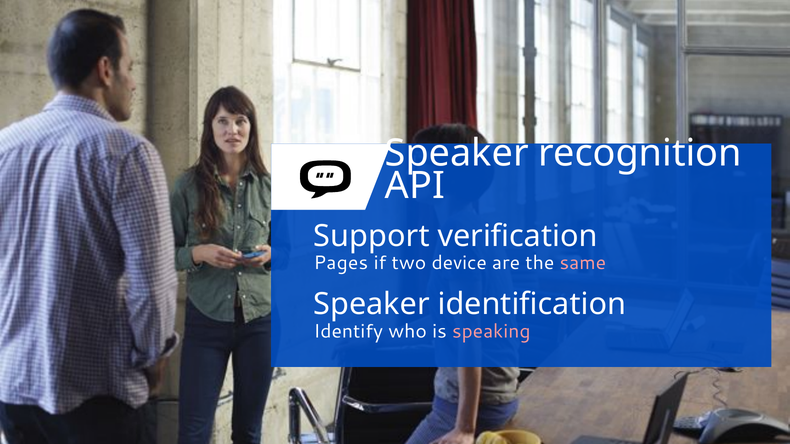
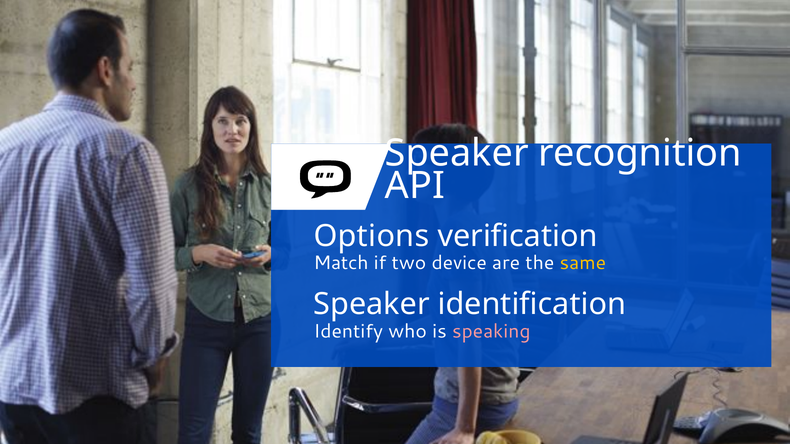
Support: Support -> Options (371, 236)
Pages: Pages -> Match (341, 263)
same colour: pink -> yellow (583, 263)
